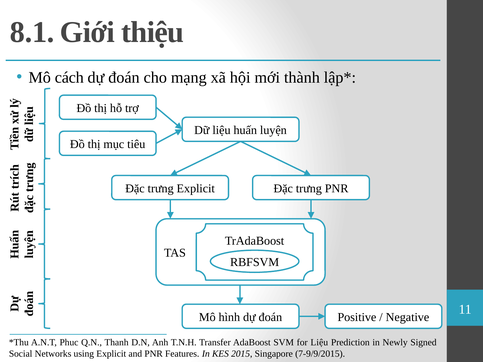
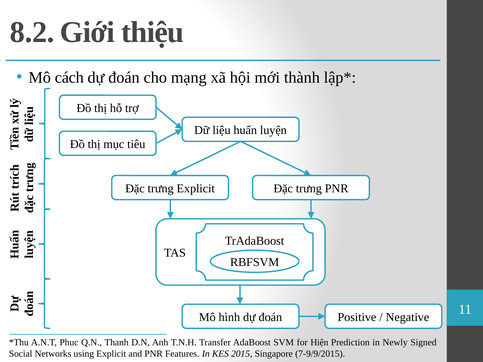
8.1: 8.1 -> 8.2 (32, 32)
for Liệu: Liệu -> Hiện (319, 343)
